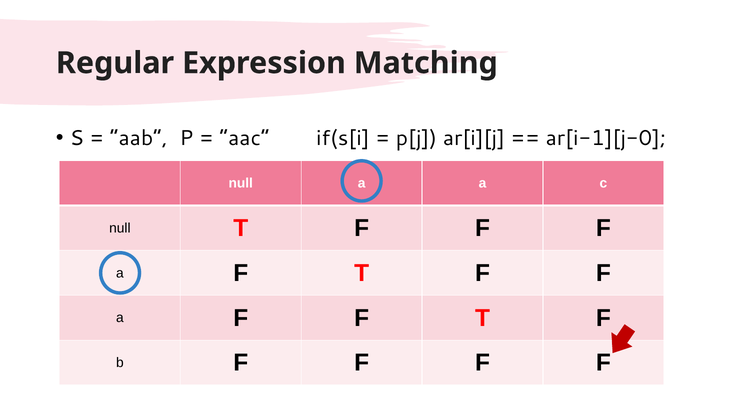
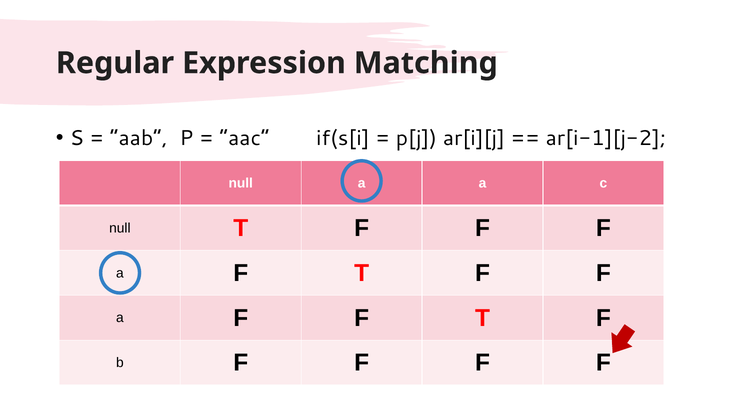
ar[i-1][j-0: ar[i-1][j-0 -> ar[i-1][j-2 (606, 138)
